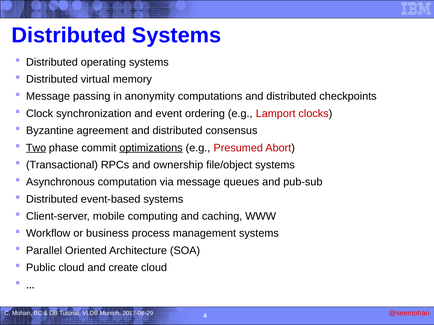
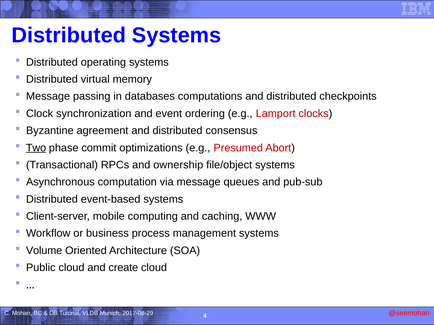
anonymity: anonymity -> databases (150, 97)
optimizations underline: present -> none (151, 148)
Parallel: Parallel -> Volume (44, 251)
